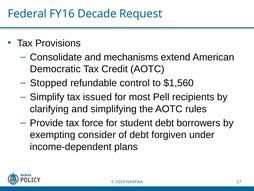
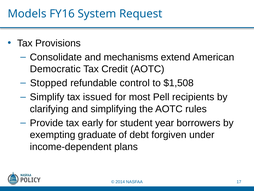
Federal: Federal -> Models (27, 14)
Decade: Decade -> System (97, 14)
$1,560: $1,560 -> $1,508 (179, 83)
force: force -> early (93, 123)
student debt: debt -> year (165, 123)
consider: consider -> graduate (97, 135)
